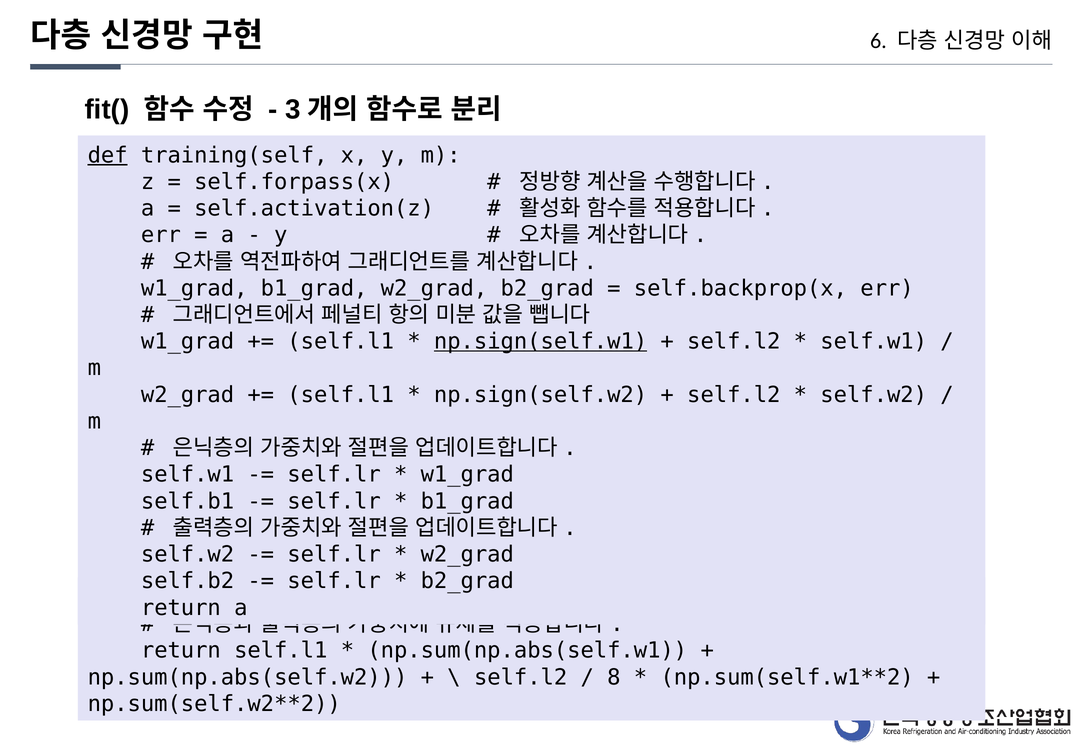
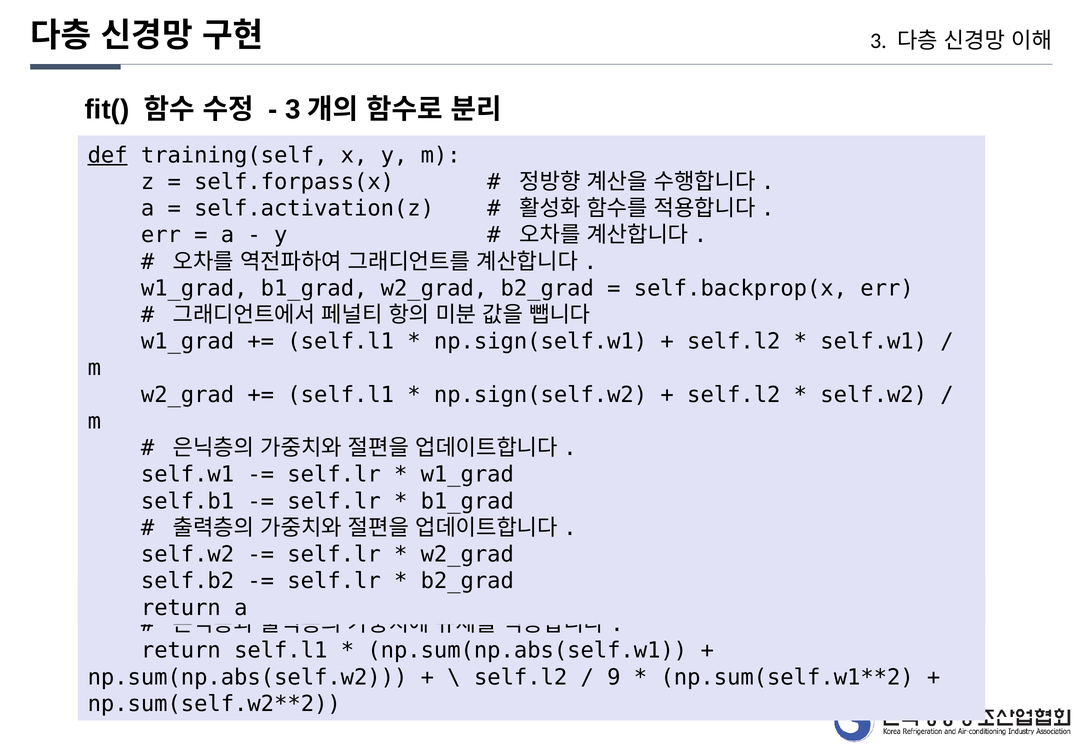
6: 6 -> 3 (878, 41)
np.sign(self.w1 underline: present -> none (541, 342)
8: 8 -> 9 (614, 677)
